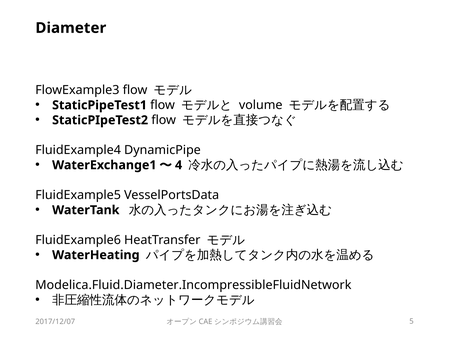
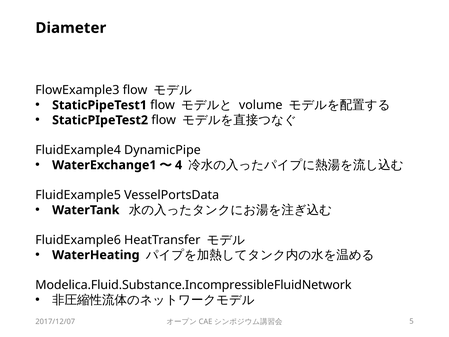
Modelica.Fluid.Diameter.IncompressibleFluidNetwork: Modelica.Fluid.Diameter.IncompressibleFluidNetwork -> Modelica.Fluid.Substance.IncompressibleFluidNetwork (193, 285)
